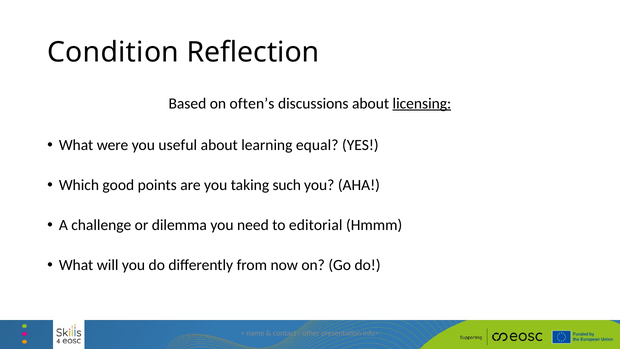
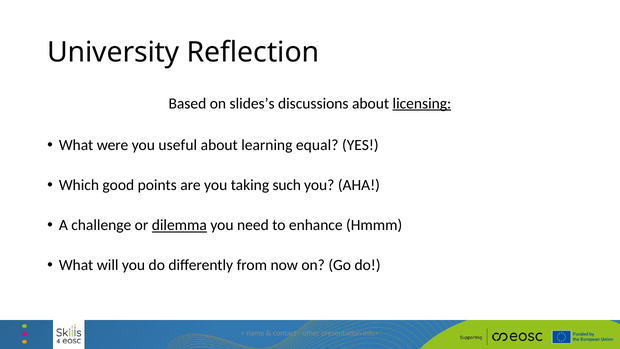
Condition: Condition -> University (113, 52)
often’s: often’s -> slides’s (252, 103)
dilemma underline: none -> present (179, 225)
editorial: editorial -> enhance (316, 225)
